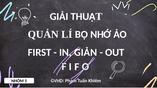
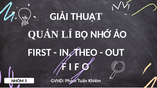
GIẢN: GIẢN -> THEO (86, 53)
